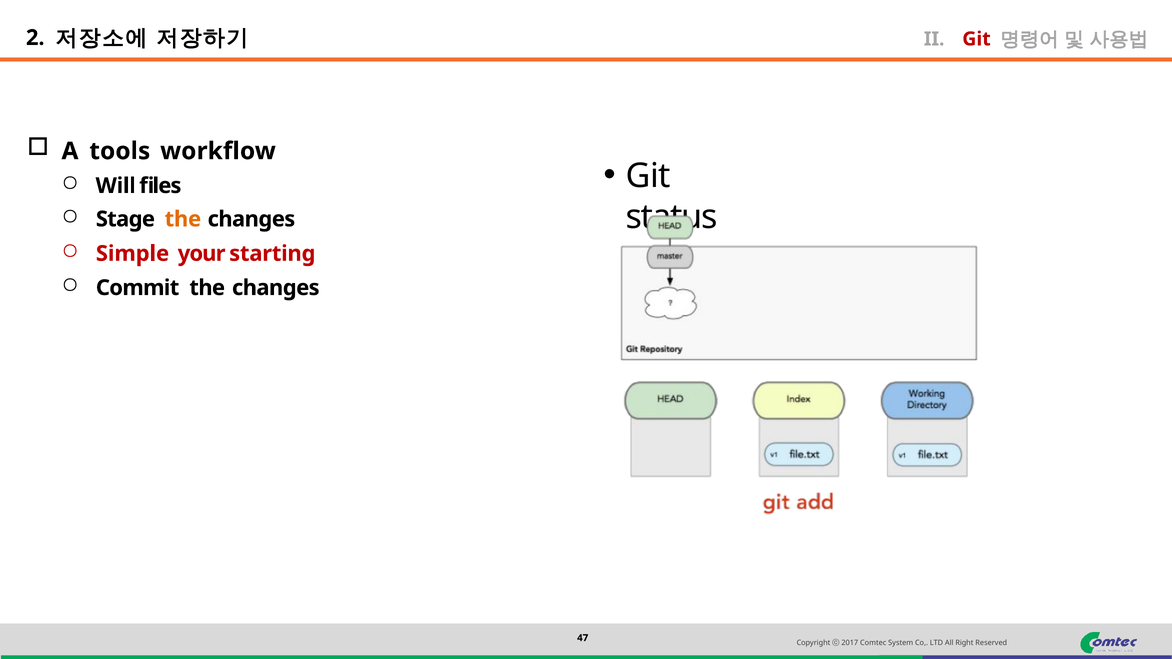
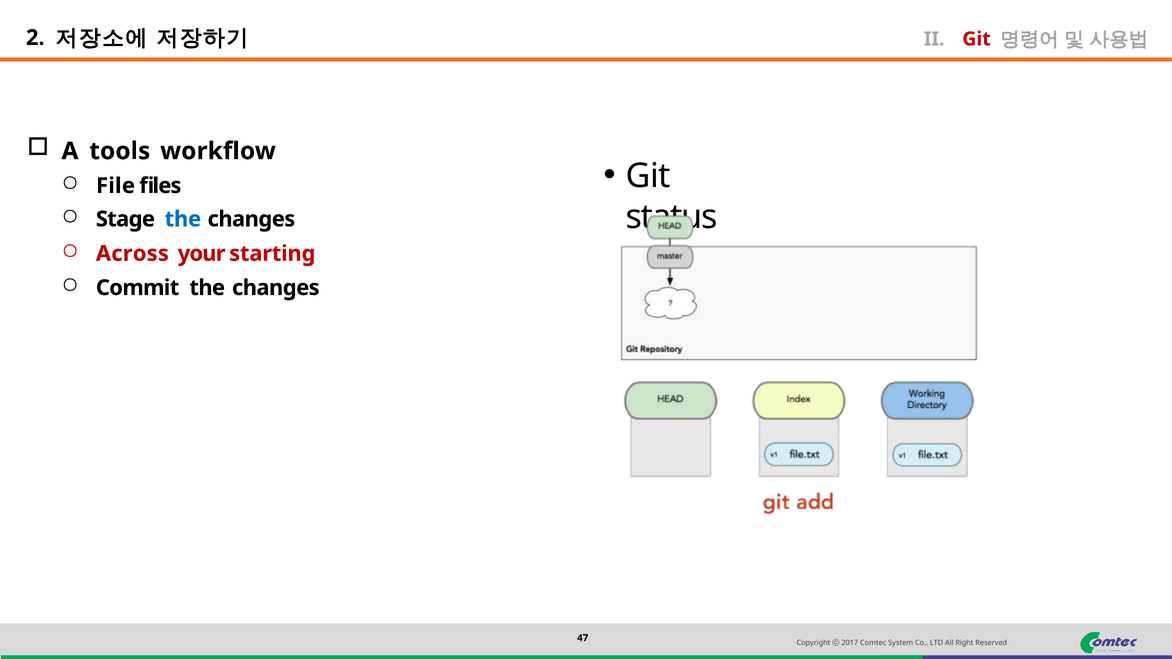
Will: Will -> File (116, 186)
the colour: orange -> blue (183, 219)
Simple: Simple -> Across (132, 254)
